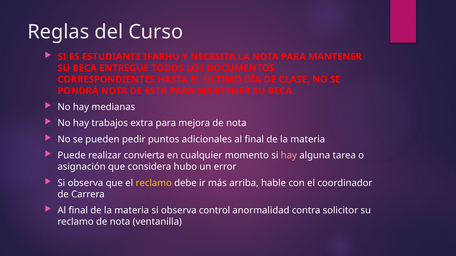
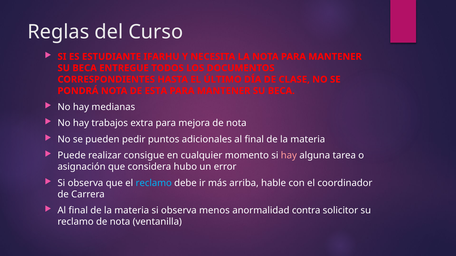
convierta: convierta -> consigue (144, 156)
reclamo colour: yellow -> light blue (154, 183)
control: control -> menos (214, 211)
